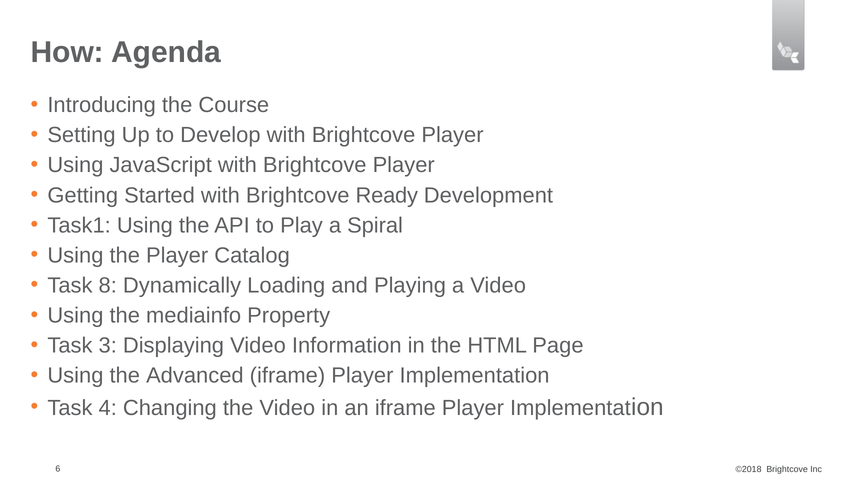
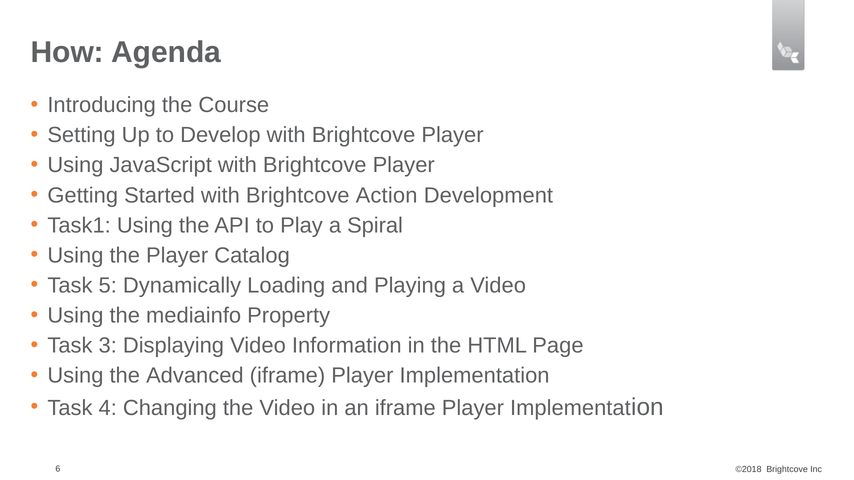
Ready: Ready -> Action (387, 195)
8: 8 -> 5 (108, 286)
